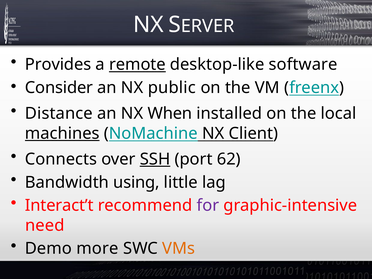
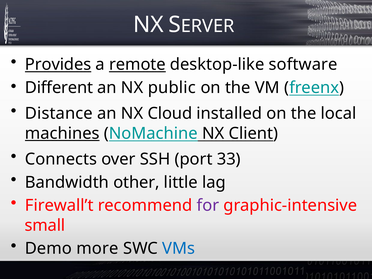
Provides underline: none -> present (58, 65)
Consider: Consider -> Different (59, 88)
When: When -> Cloud (170, 113)
SSH underline: present -> none (155, 159)
62: 62 -> 33 (229, 159)
using: using -> other (136, 182)
Interact’t: Interact’t -> Firewall’t (59, 205)
need: need -> small (45, 225)
VMs colour: orange -> blue (179, 248)
